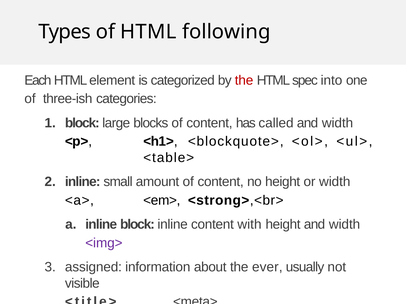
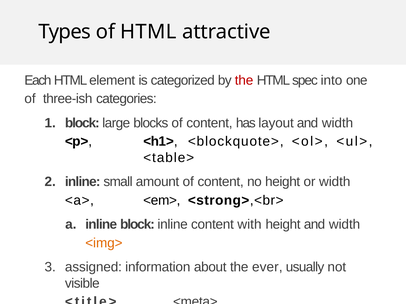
following: following -> attractive (226, 32)
called: called -> layout (276, 123)
<img> colour: purple -> orange (104, 243)
